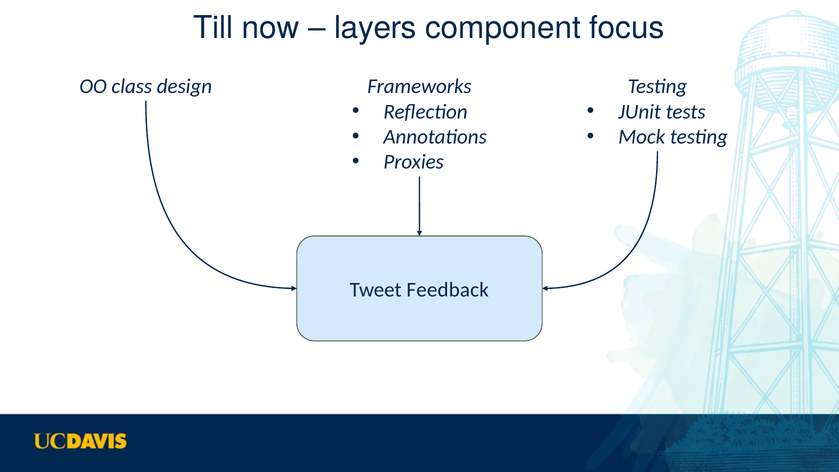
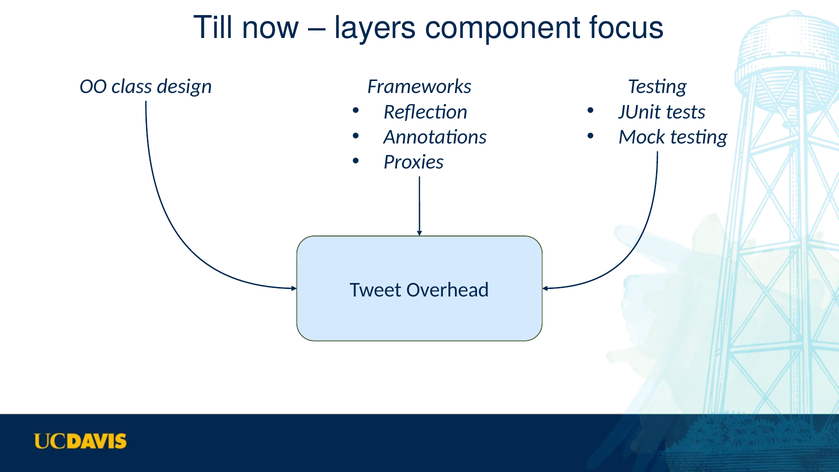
Feedback: Feedback -> Overhead (448, 290)
